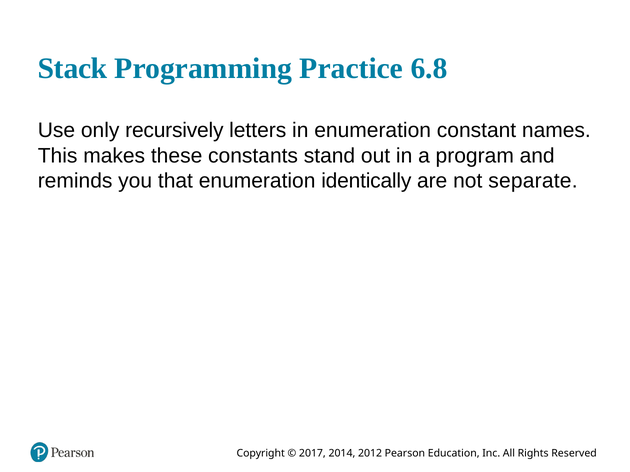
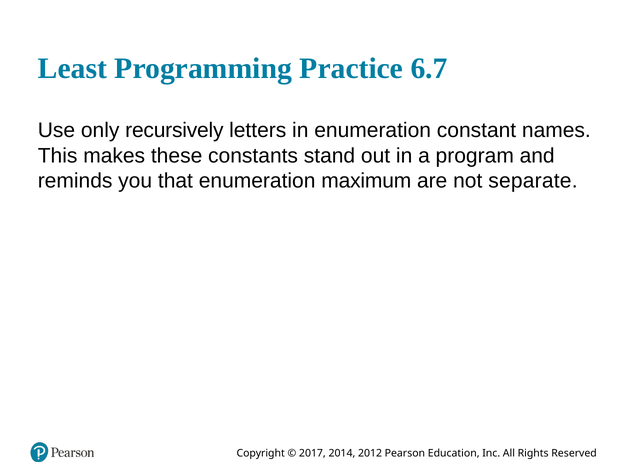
Stack: Stack -> Least (72, 68)
6.8: 6.8 -> 6.7 (429, 68)
identically: identically -> maximum (366, 181)
